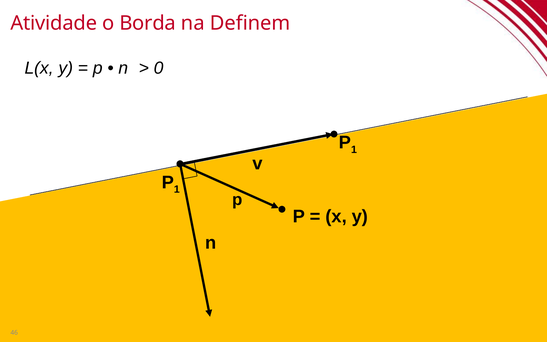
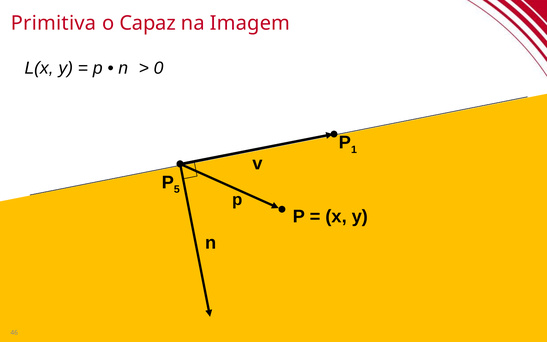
Atividade: Atividade -> Primitiva (54, 23)
Borda: Borda -> Capaz (148, 23)
Definem: Definem -> Imagem (250, 23)
1: 1 -> 5 (177, 189)
